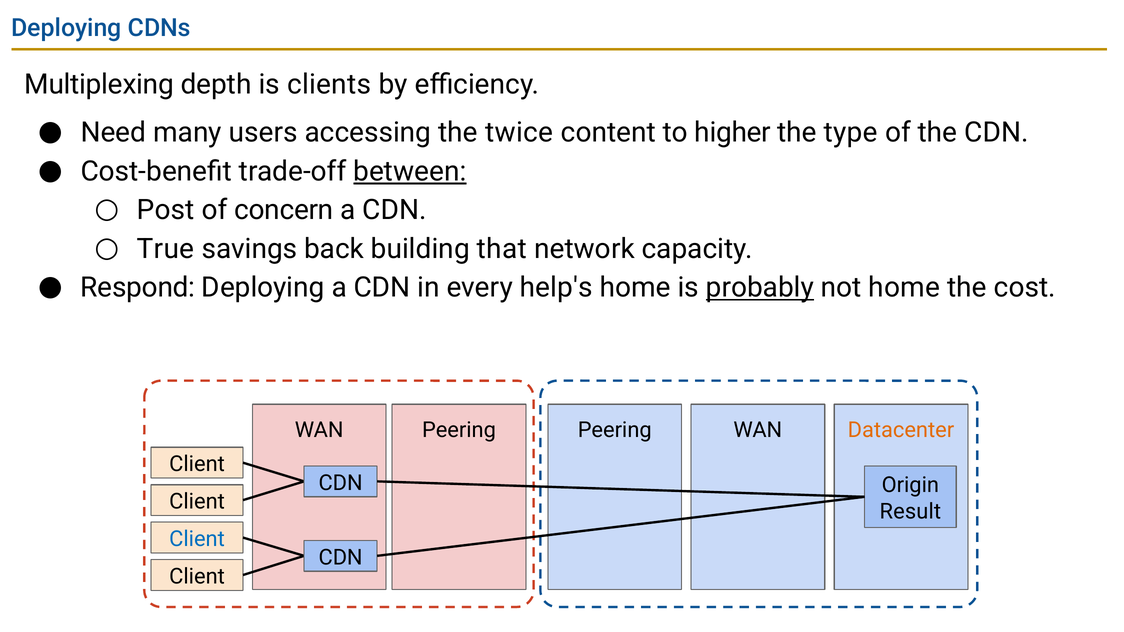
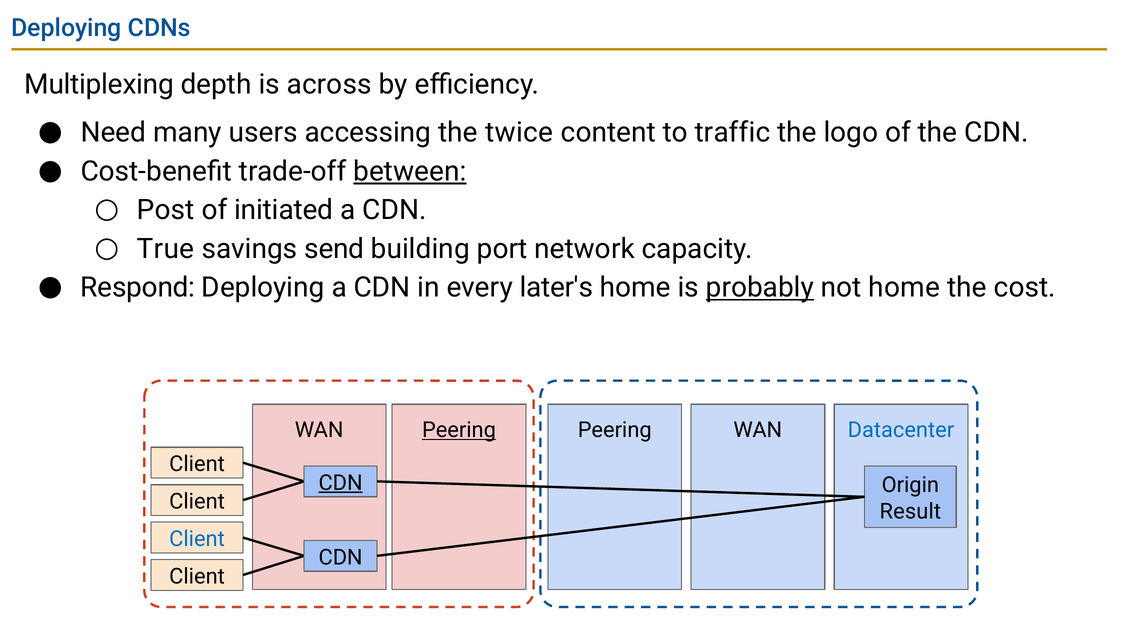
clients: clients -> across (329, 85)
higher: higher -> traffic (732, 133)
type: type -> logo (851, 133)
concern: concern -> initiated (284, 210)
back: back -> send (334, 249)
that: that -> port (502, 249)
help's: help's -> later's (556, 288)
Peering underline: none -> present (459, 430)
Datacenter colour: orange -> blue (901, 430)
CDN underline: none -> present (341, 483)
